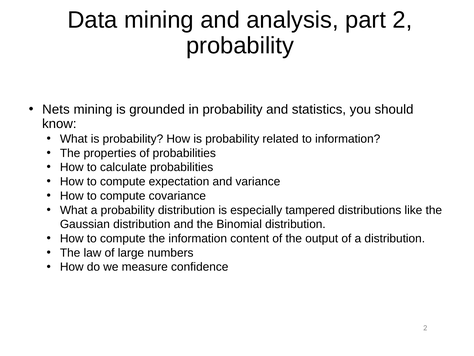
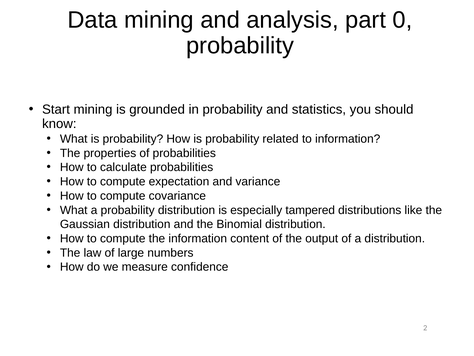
part 2: 2 -> 0 (402, 20)
Nets: Nets -> Start (56, 109)
